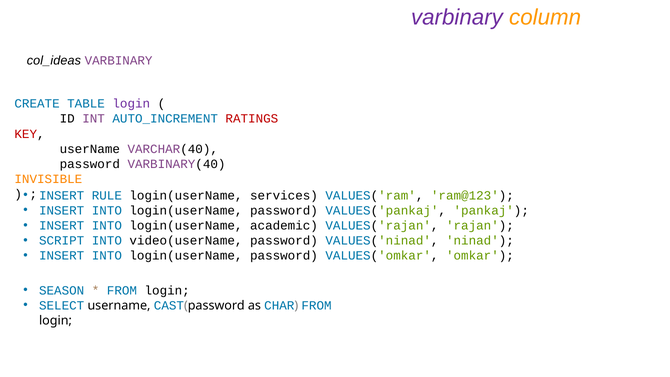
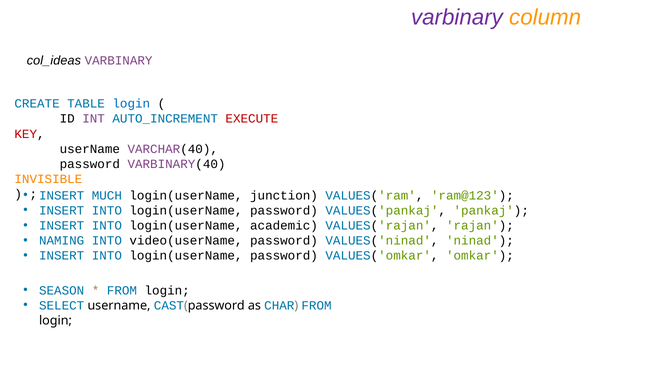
login colour: purple -> blue (131, 104)
RATINGS: RATINGS -> EXECUTE (252, 119)
RULE: RULE -> MUCH (107, 195)
services: services -> junction (284, 195)
SCRIPT: SCRIPT -> NAMING (62, 241)
